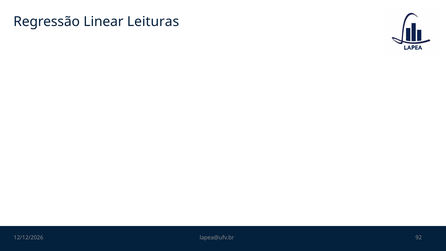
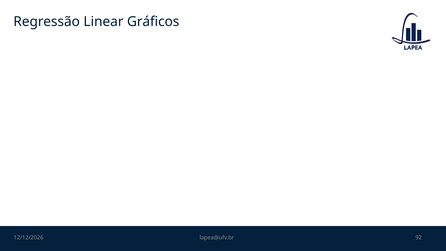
Leituras: Leituras -> Gráficos (153, 22)
